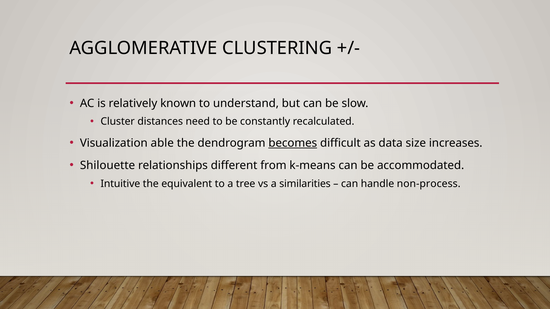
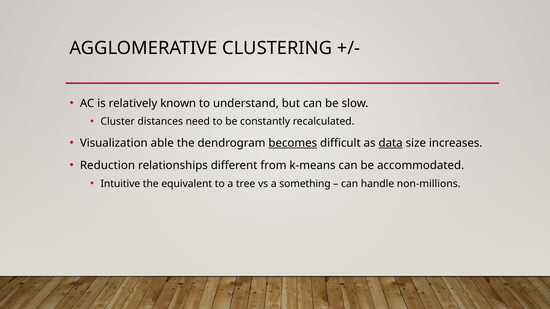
data underline: none -> present (391, 143)
Shilouette: Shilouette -> Reduction (107, 166)
similarities: similarities -> something (305, 184)
non-process: non-process -> non-millions (429, 184)
